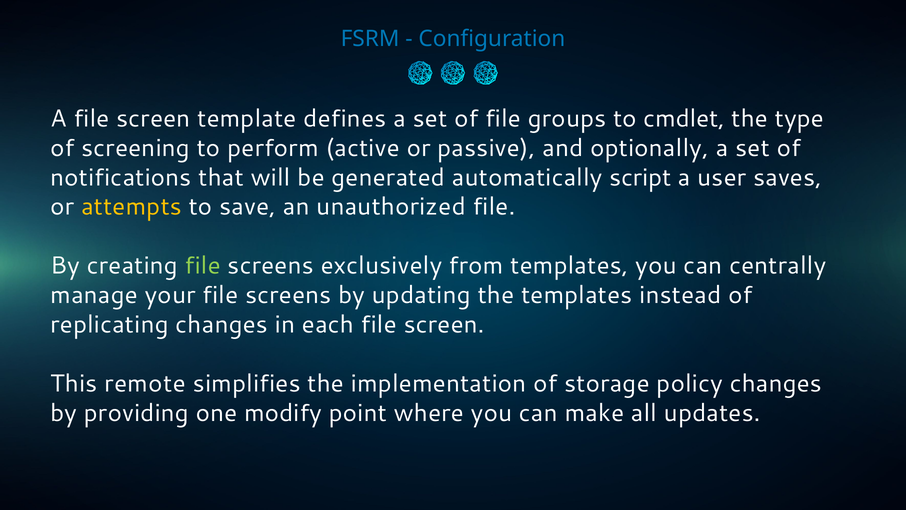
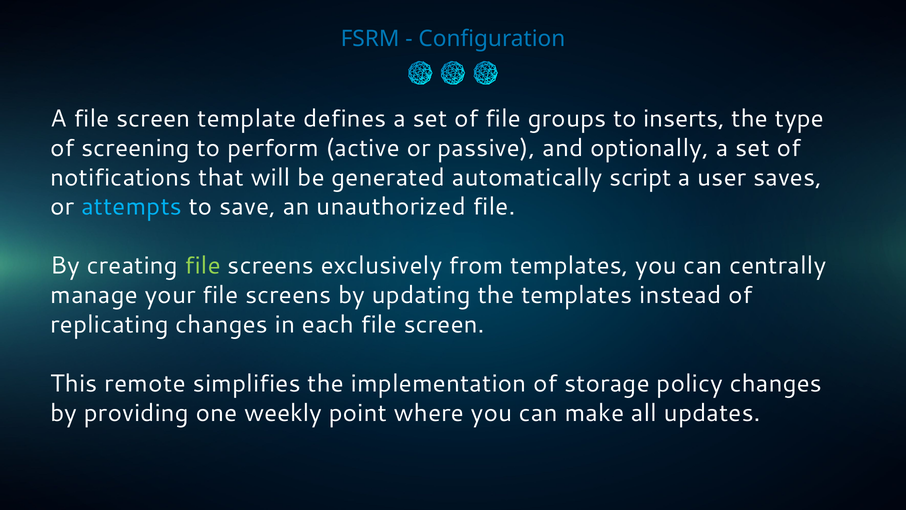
cmdlet: cmdlet -> inserts (684, 118)
attempts colour: yellow -> light blue (131, 207)
modify: modify -> weekly (283, 413)
